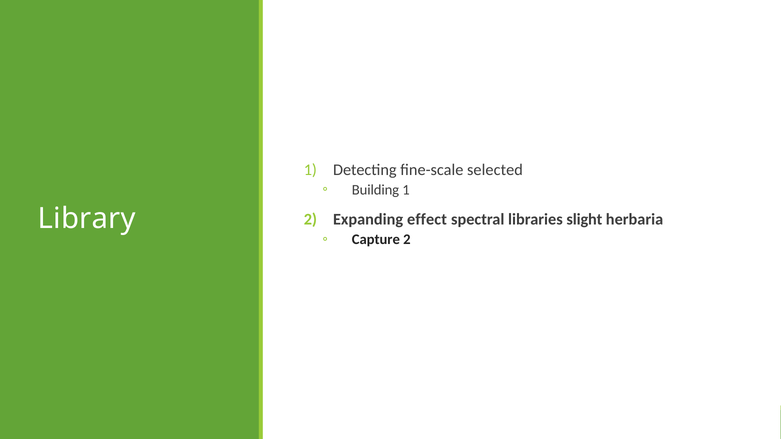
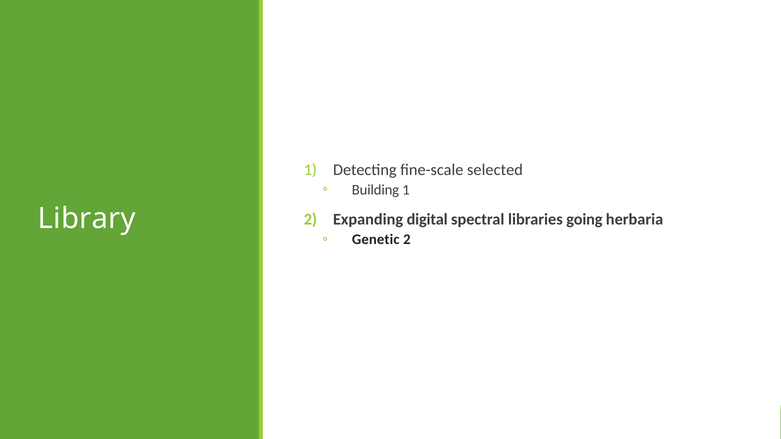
effect: effect -> digital (427, 220)
slight: slight -> going (584, 220)
Capture: Capture -> Genetic (376, 240)
